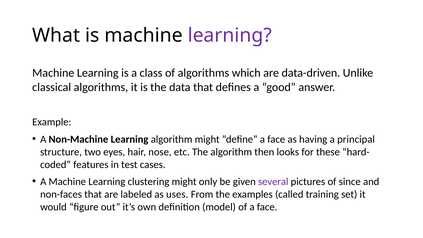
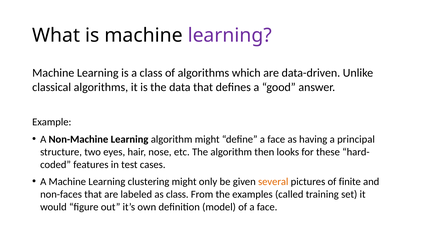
several colour: purple -> orange (273, 182)
since: since -> finite (350, 182)
as uses: uses -> class (177, 194)
